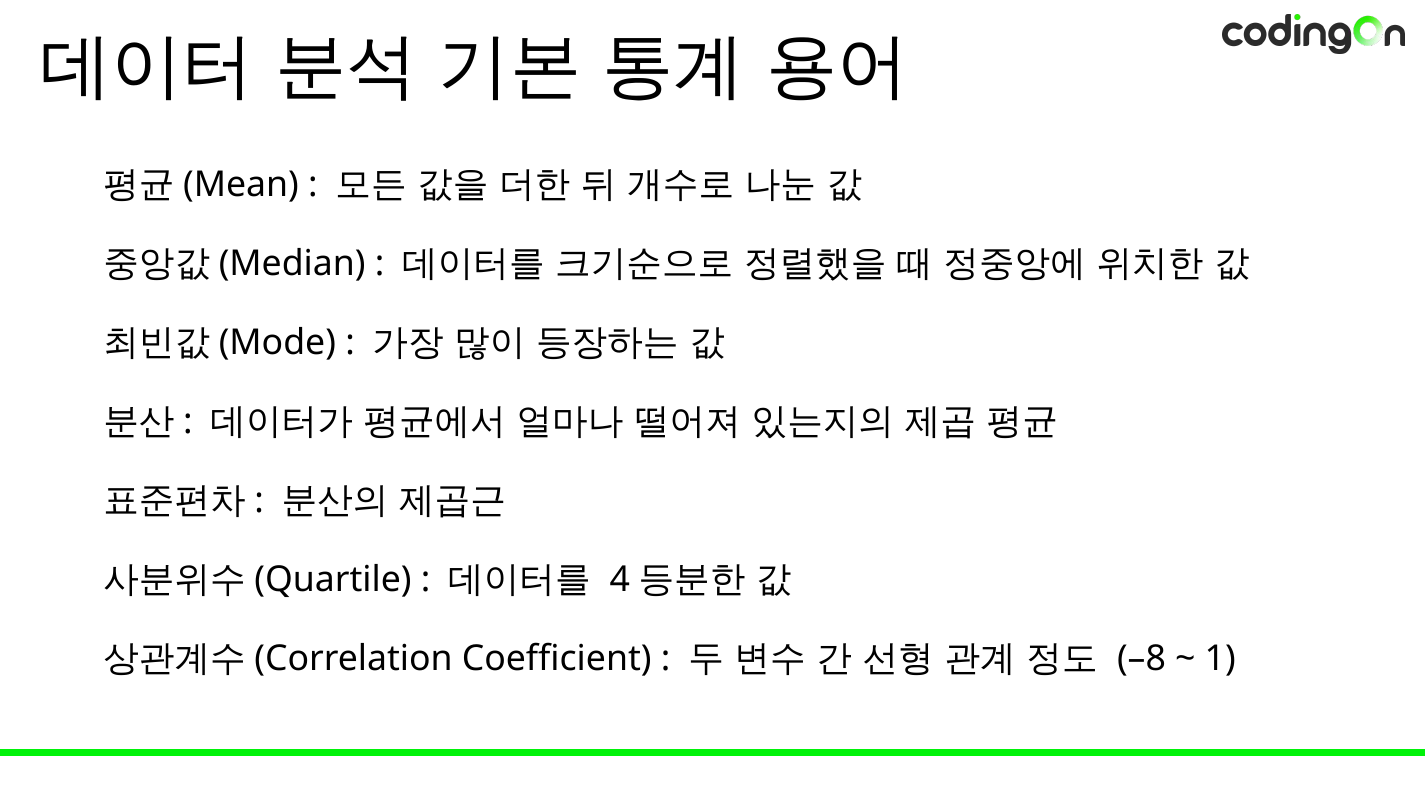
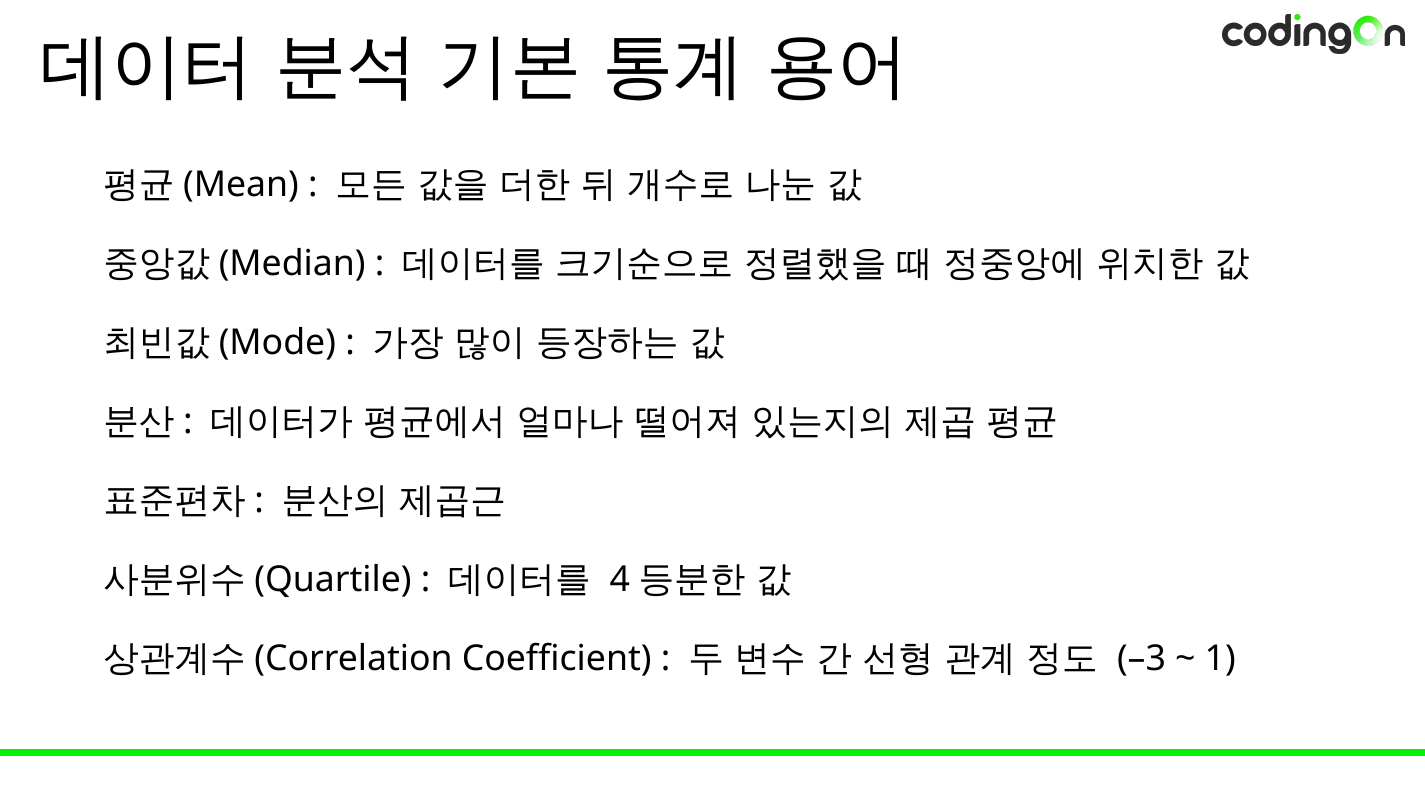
–8: –8 -> –3 (1141, 658)
